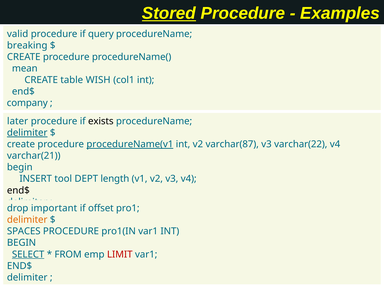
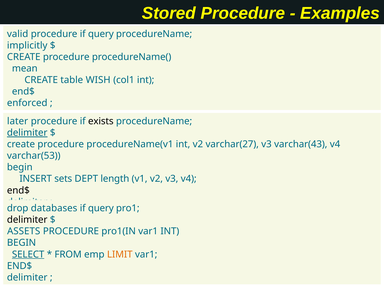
Stored underline: present -> none (169, 13)
breaking: breaking -> implicitly (27, 45)
company: company -> enforced (27, 103)
procedureName(v1 underline: present -> none (130, 144)
varchar(87: varchar(87 -> varchar(27 (232, 144)
varchar(22: varchar(22 -> varchar(43 (301, 144)
varchar(21: varchar(21 -> varchar(53 (34, 156)
tool: tool -> sets (63, 179)
important: important -> databases (54, 208)
offset: offset -> query (101, 208)
delimiter colour: orange -> black (27, 220)
SPACES: SPACES -> ASSETS (24, 231)
LIMIT colour: red -> orange (120, 254)
